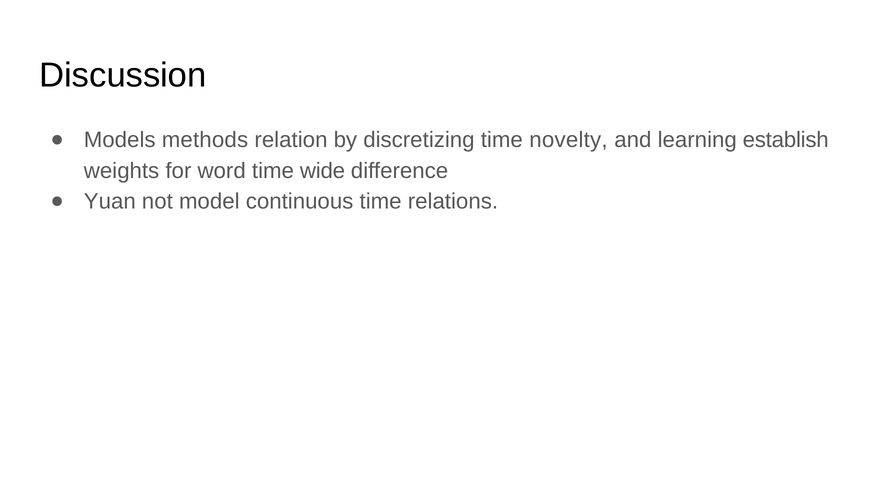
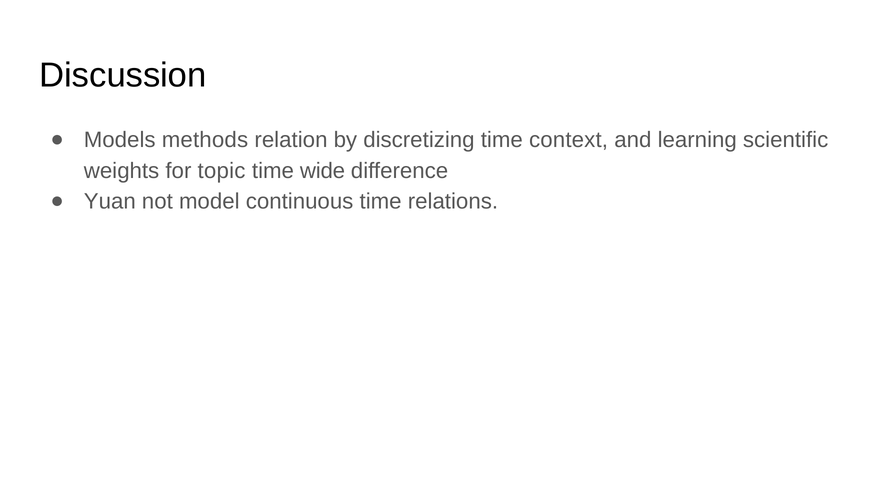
novelty: novelty -> context (569, 140)
establish: establish -> scientific (786, 140)
word: word -> topic (222, 171)
